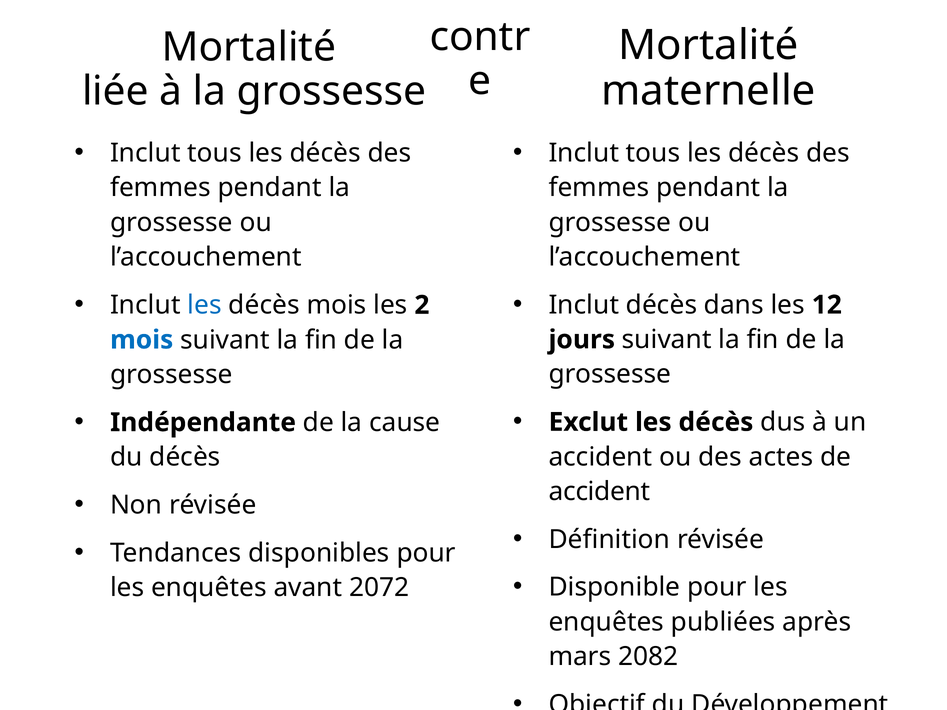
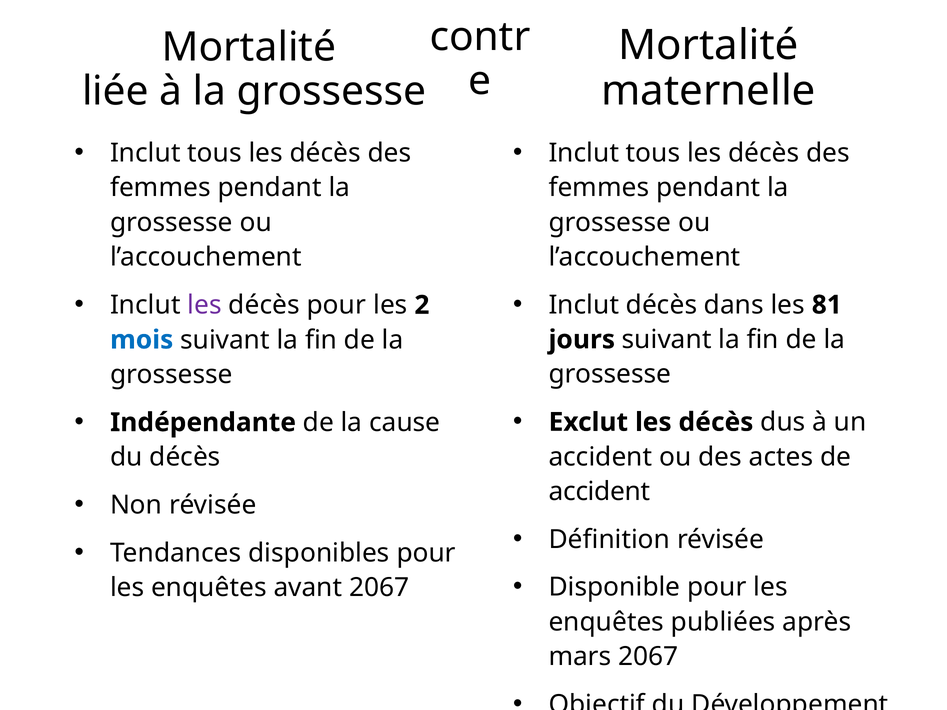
12: 12 -> 81 (827, 305)
les colour: blue -> purple (204, 305)
décès mois: mois -> pour (336, 305)
avant 2072: 2072 -> 2067 (379, 588)
mars 2082: 2082 -> 2067 (648, 657)
